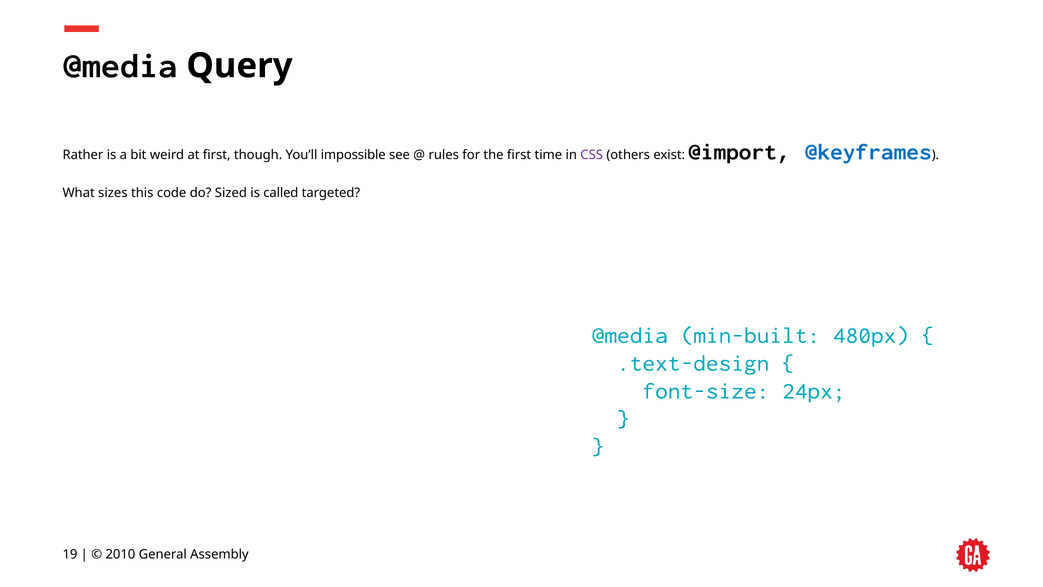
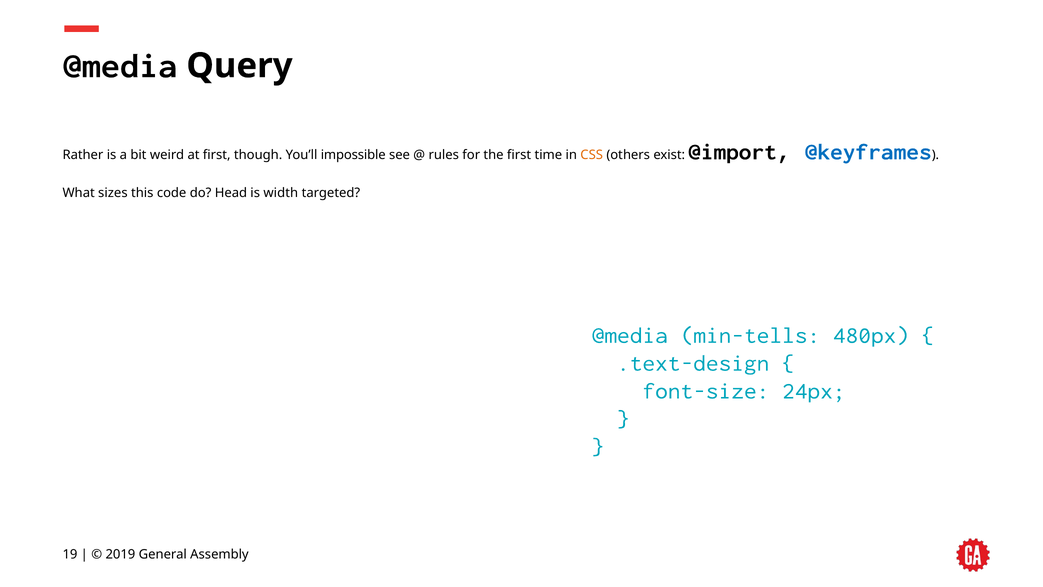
CSS colour: purple -> orange (592, 155)
Sized: Sized -> Head (231, 193)
called: called -> width (281, 193)
min-built: min-built -> min-tells (750, 335)
2010: 2010 -> 2019 (120, 554)
